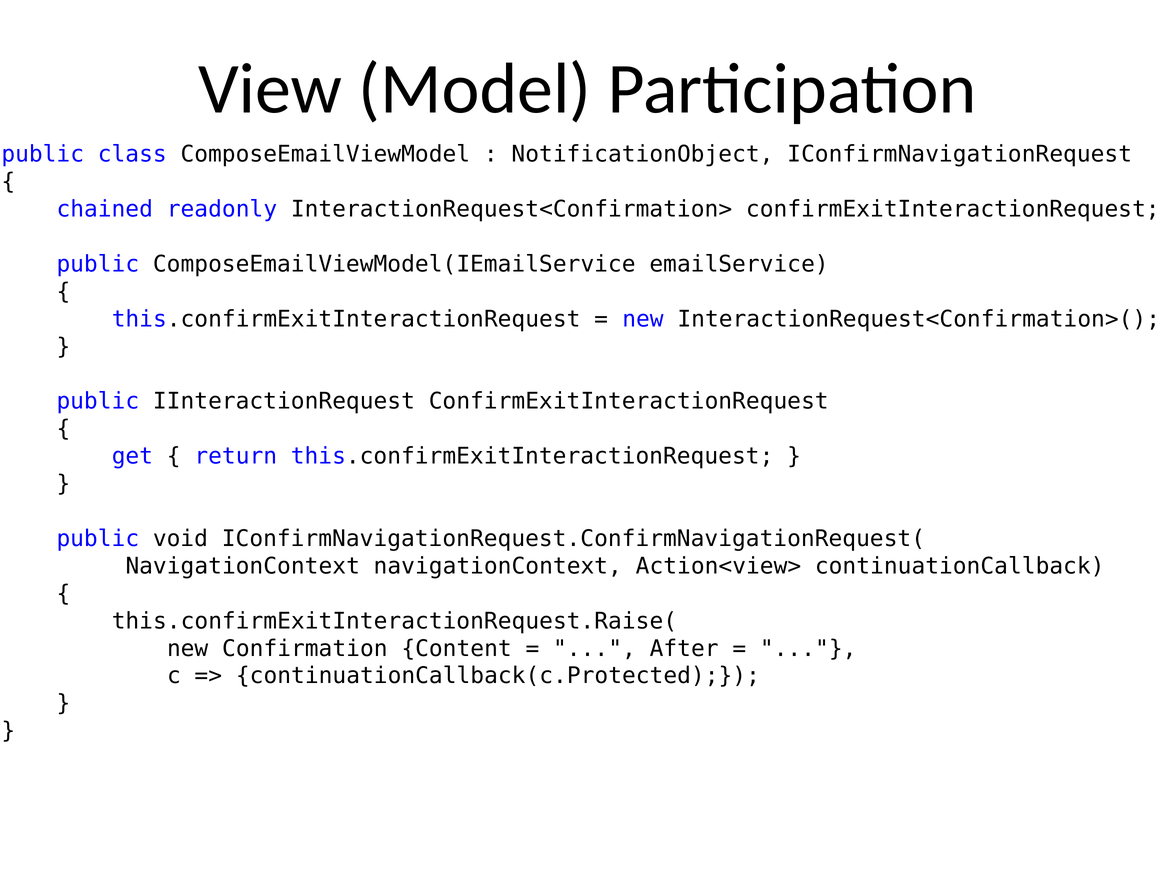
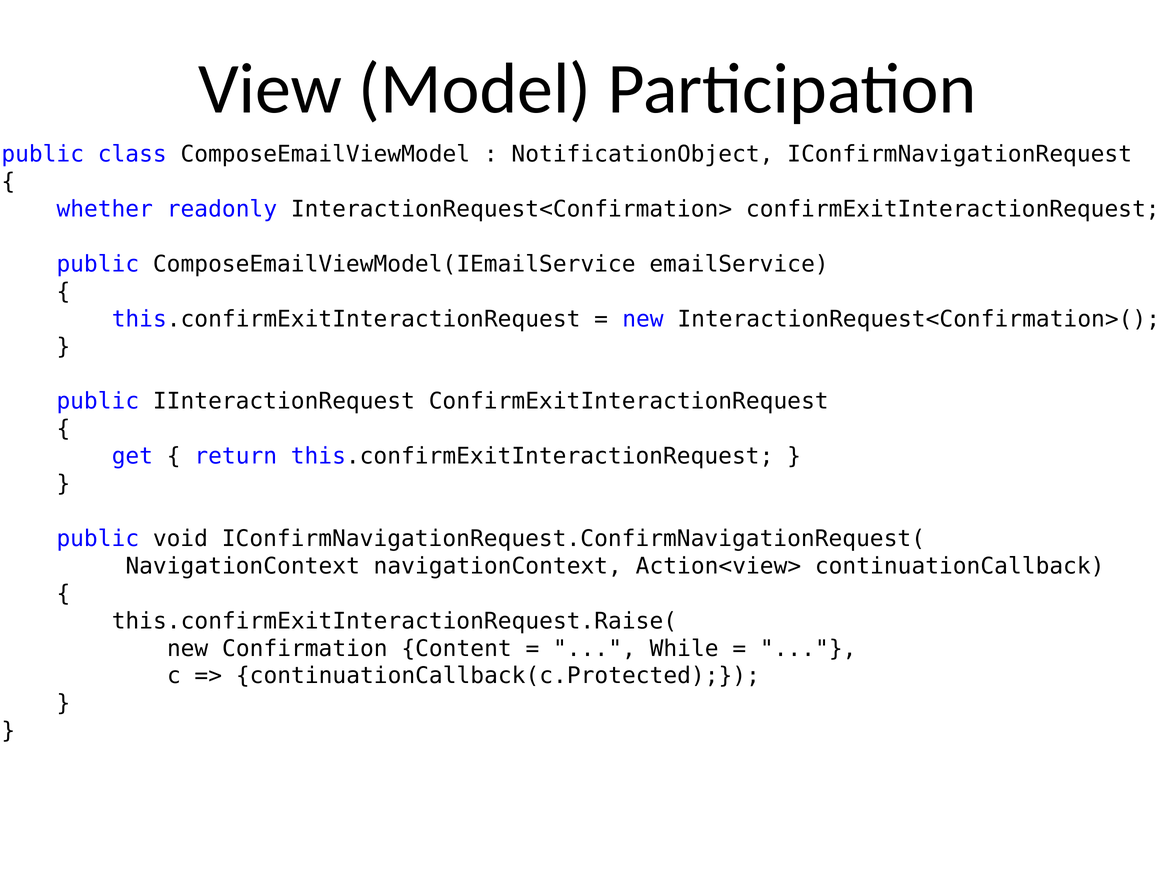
chained: chained -> whether (105, 209)
After: After -> While (684, 648)
